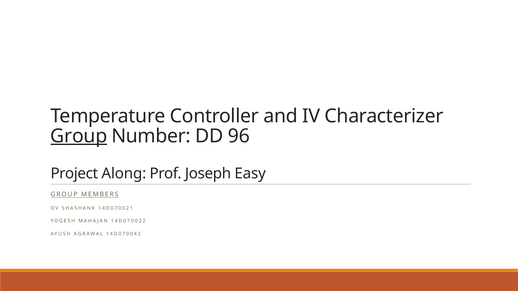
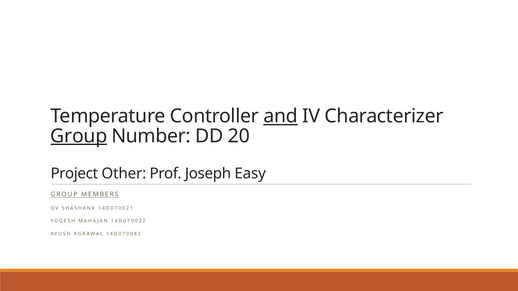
and underline: none -> present (281, 116)
96: 96 -> 20 (239, 136)
Along: Along -> Other (124, 174)
